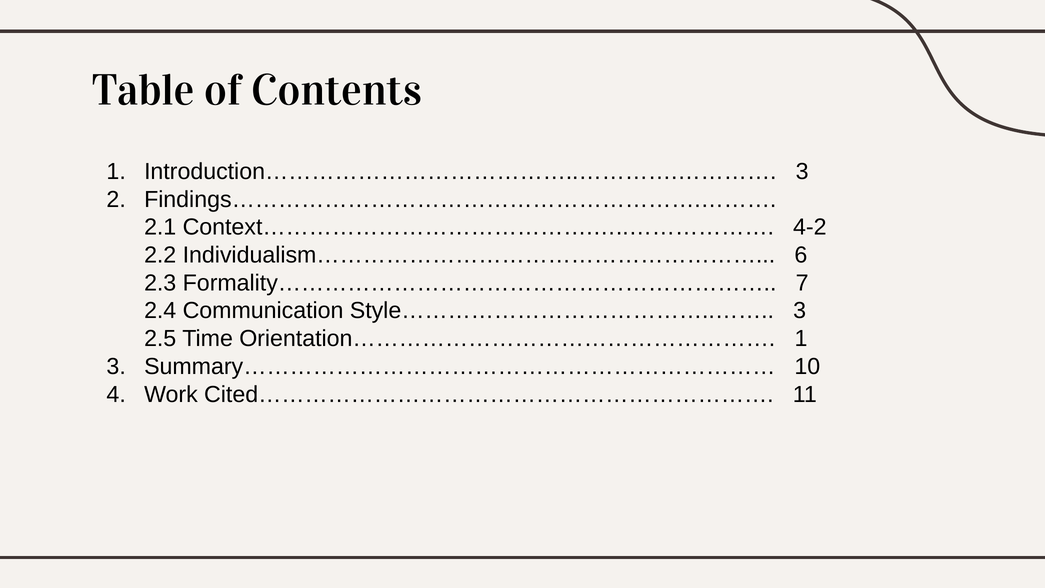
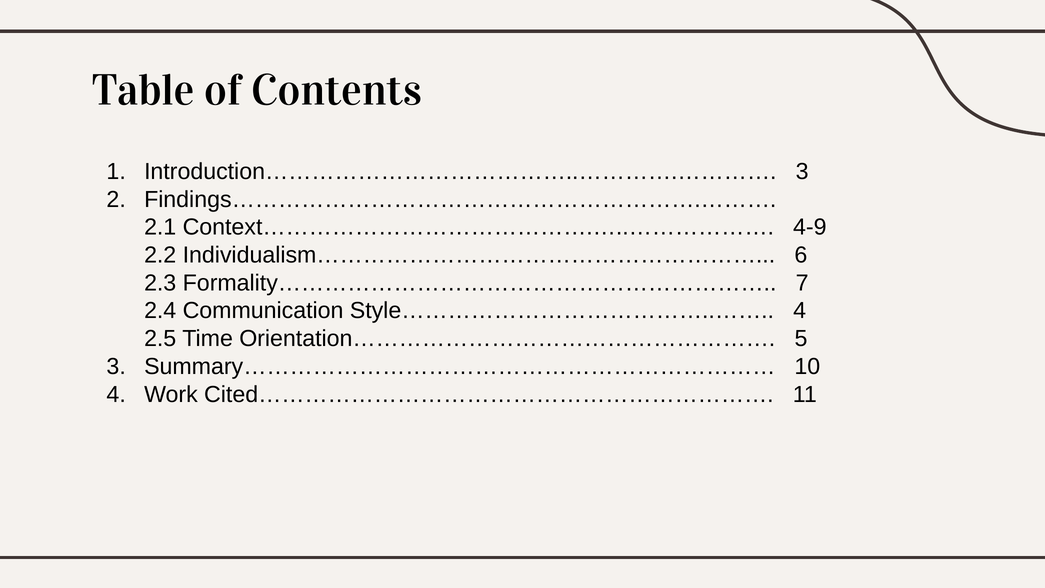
4-2: 4-2 -> 4-9 (810, 227)
Style…………………………………..…… 3: 3 -> 4 (800, 311)
Orientation……………………………………………… 1: 1 -> 5 (801, 339)
